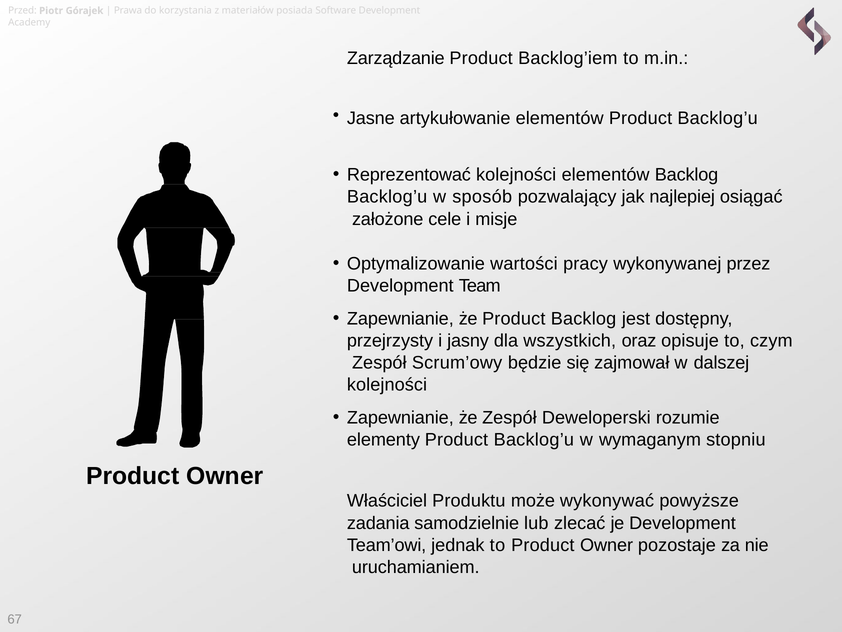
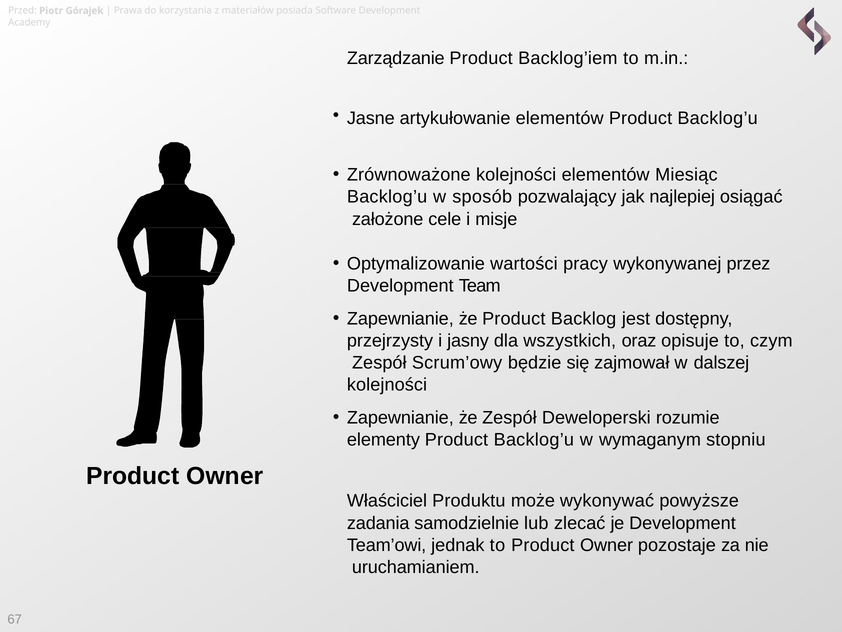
Reprezentować: Reprezentować -> Zrównoważone (409, 175)
elementów Backlog: Backlog -> Miesiąc (686, 175)
